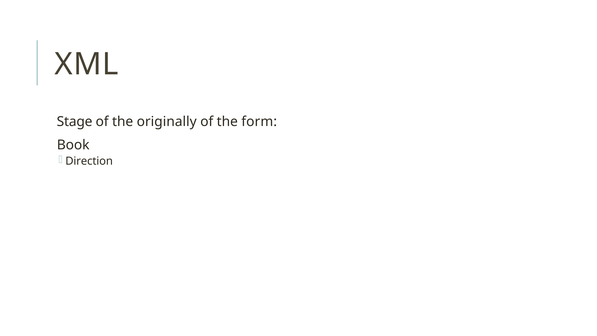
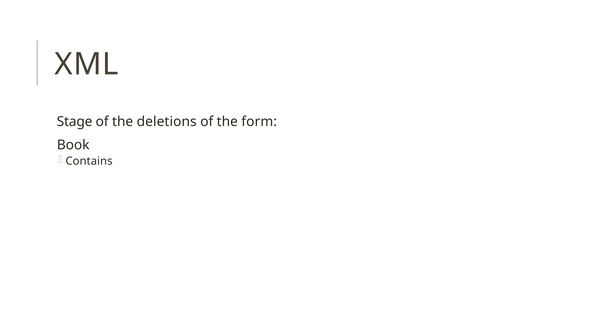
originally: originally -> deletions (167, 121)
Direction: Direction -> Contains (89, 161)
